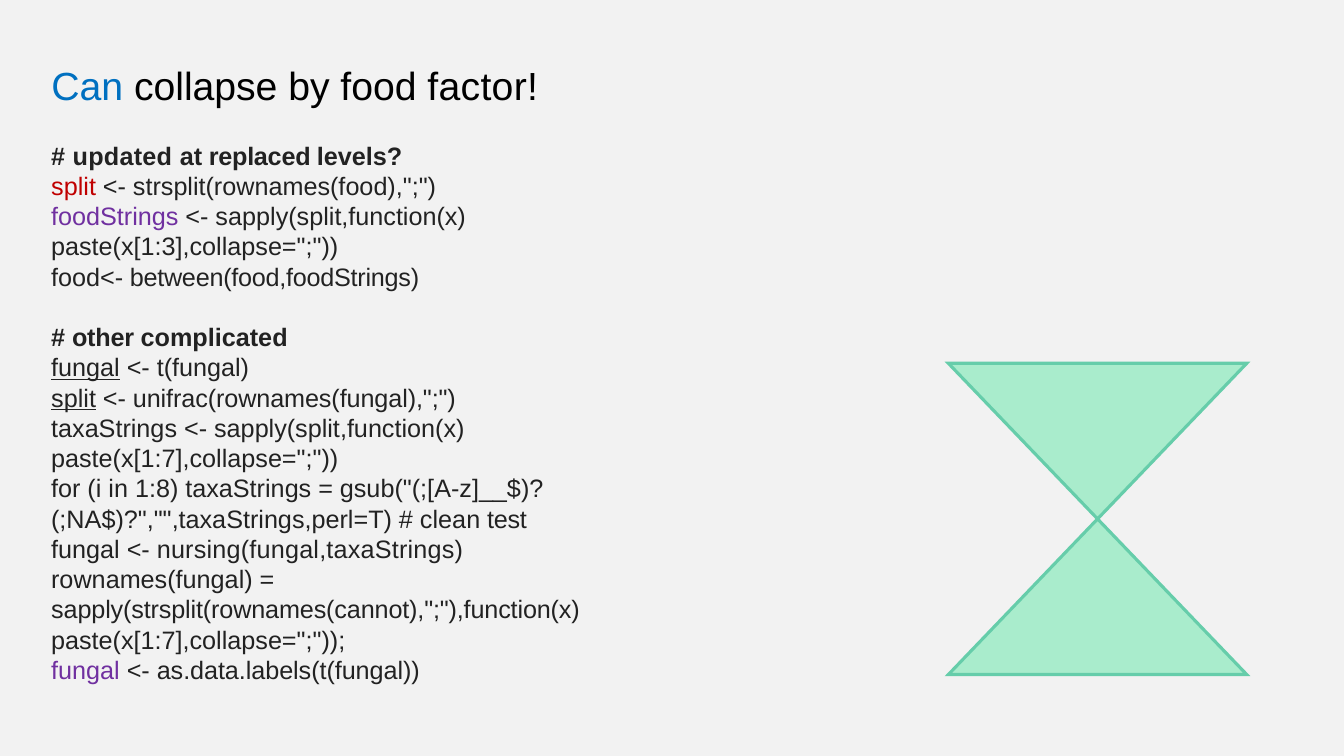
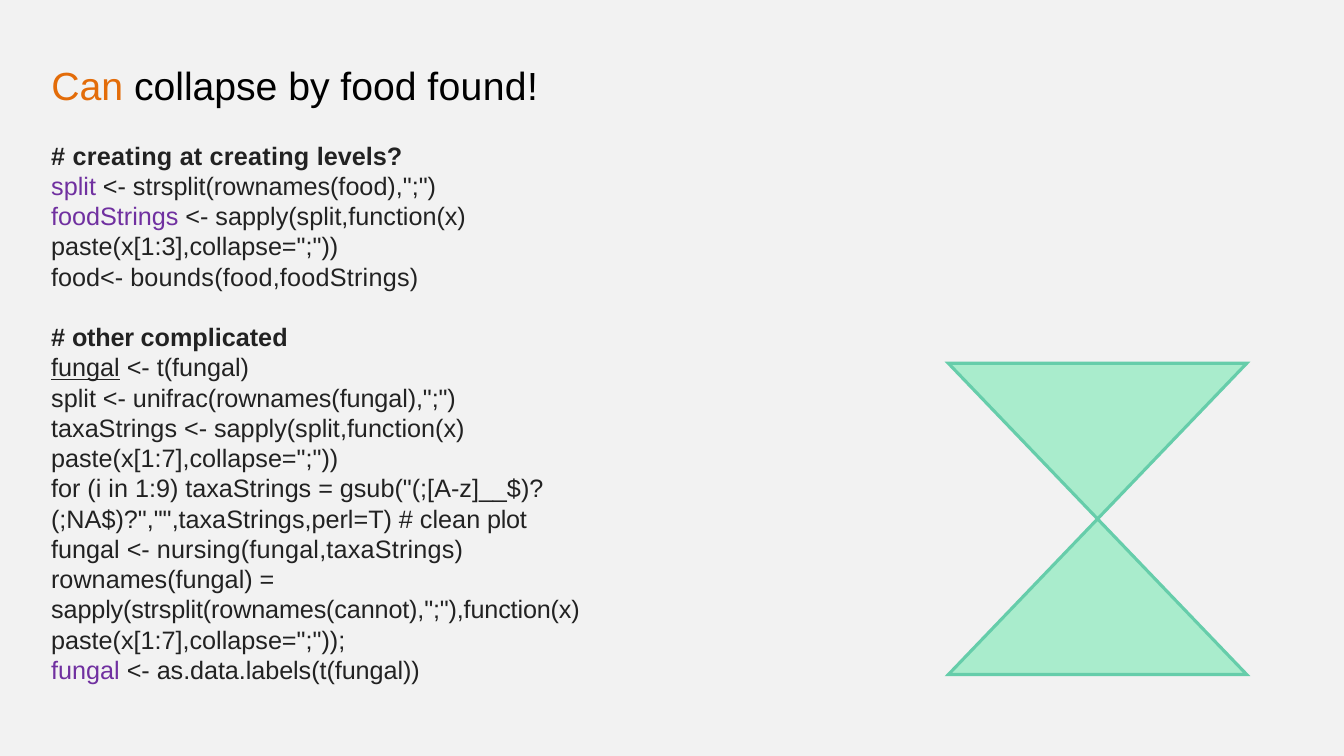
Can colour: blue -> orange (87, 88)
factor: factor -> found (483, 88)
updated: updated -> creating (122, 157)
at replaced: replaced -> creating (259, 157)
split colour: red -> purple (74, 187)
between(food,foodStrings: between(food,foodStrings -> bounds(food,foodStrings (274, 278)
split underline: present -> none (74, 399)
1:8: 1:8 -> 1:9 (157, 490)
test: test -> plot (507, 520)
